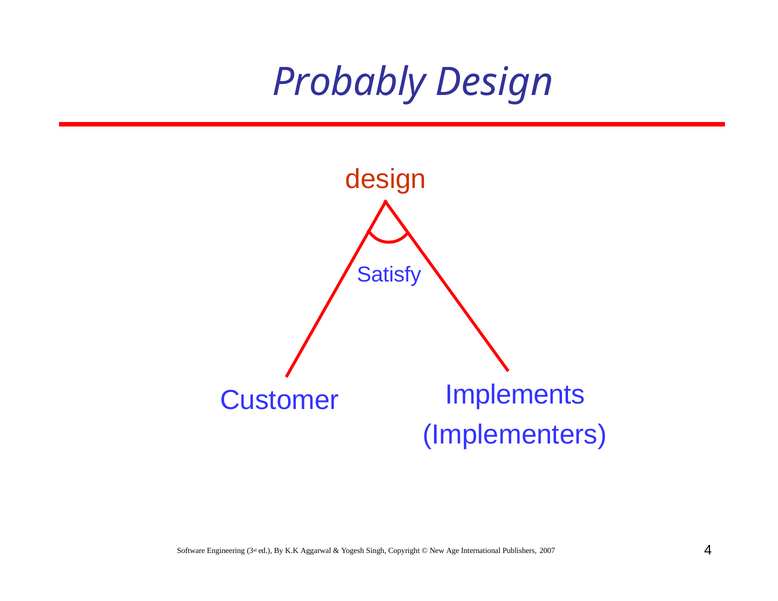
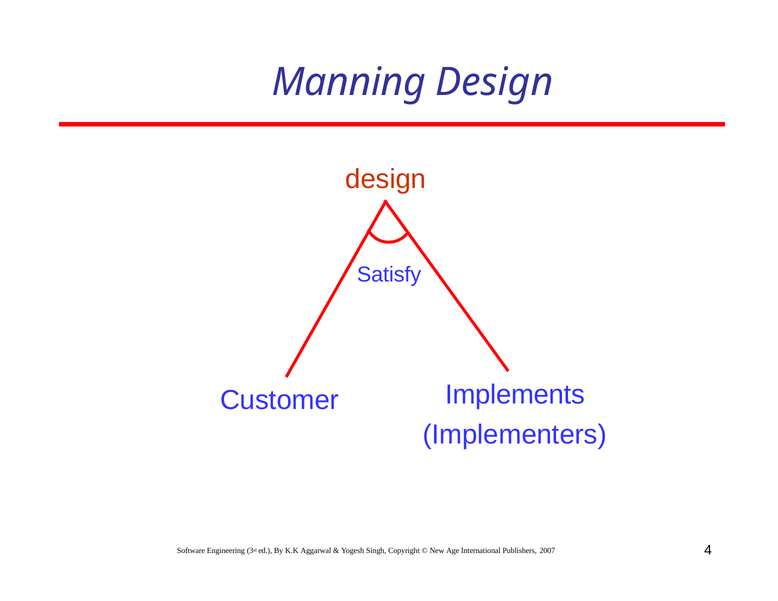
Probably: Probably -> Manning (349, 83)
